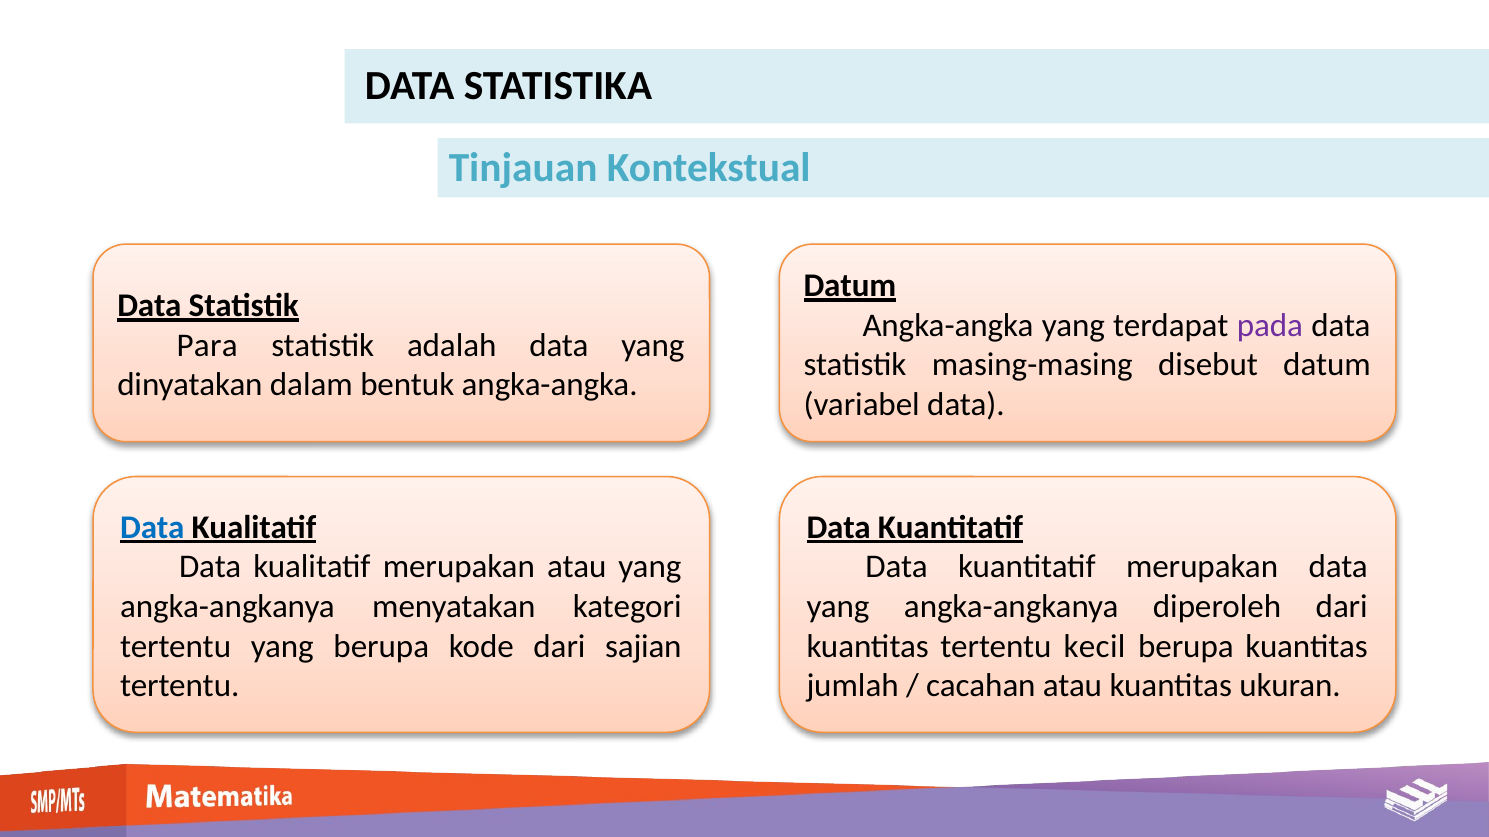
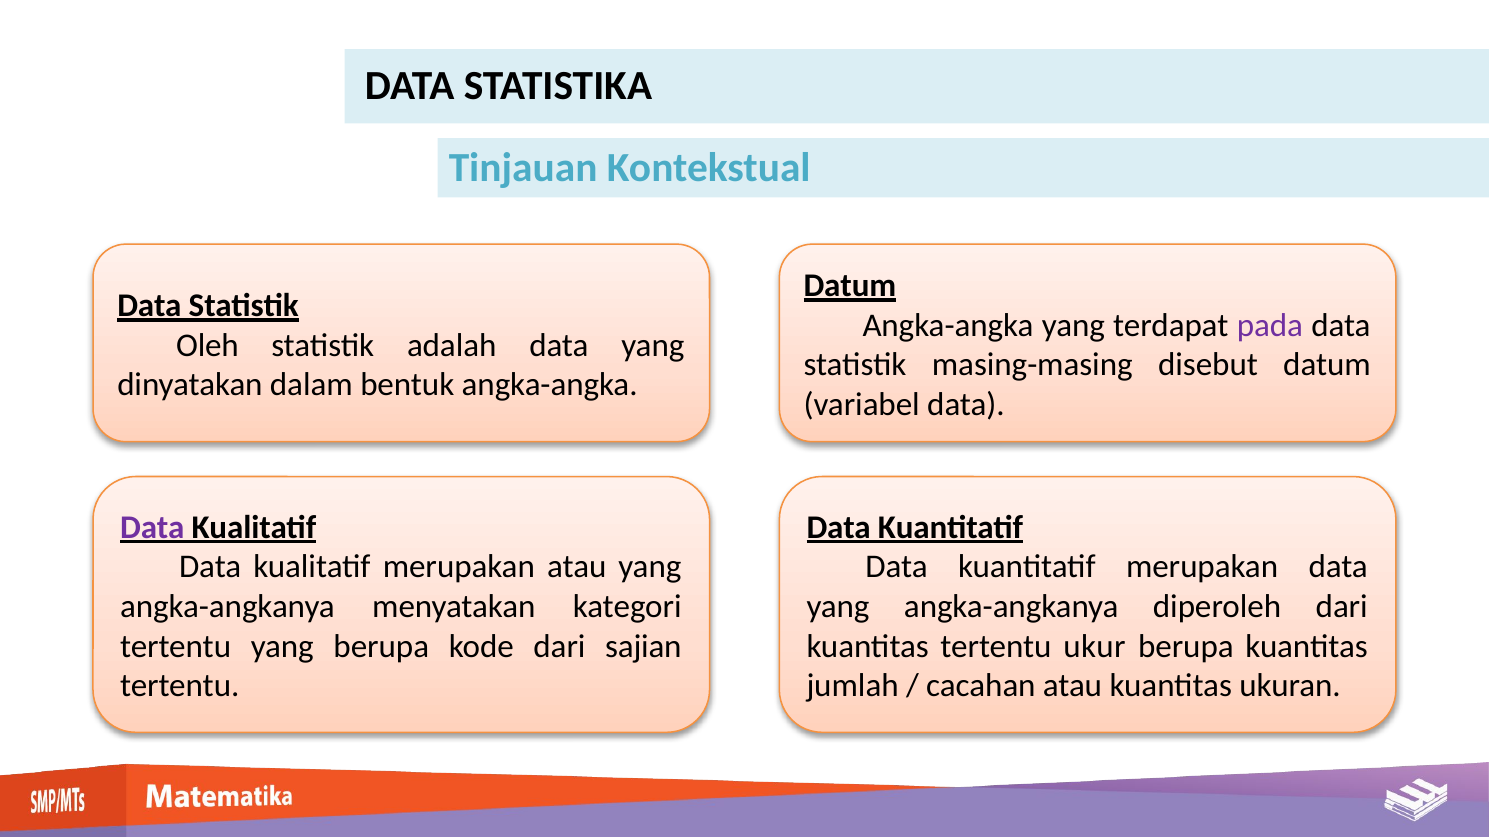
Para: Para -> Oleh (207, 345)
Data colour: blue -> purple (152, 528)
kecil: kecil -> ukur (1095, 647)
